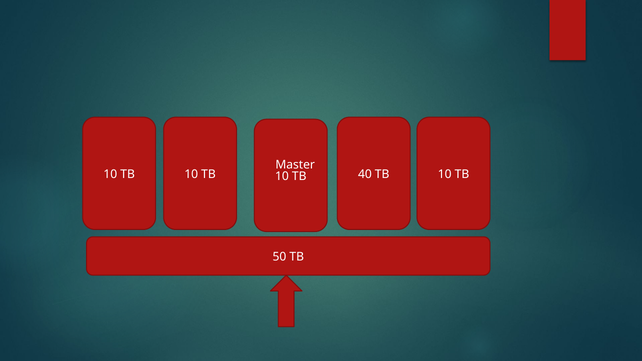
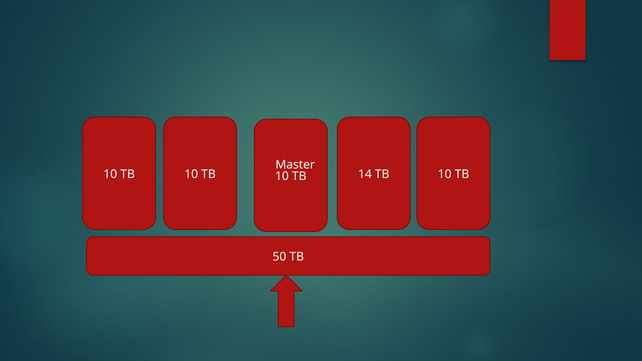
40: 40 -> 14 (365, 174)
